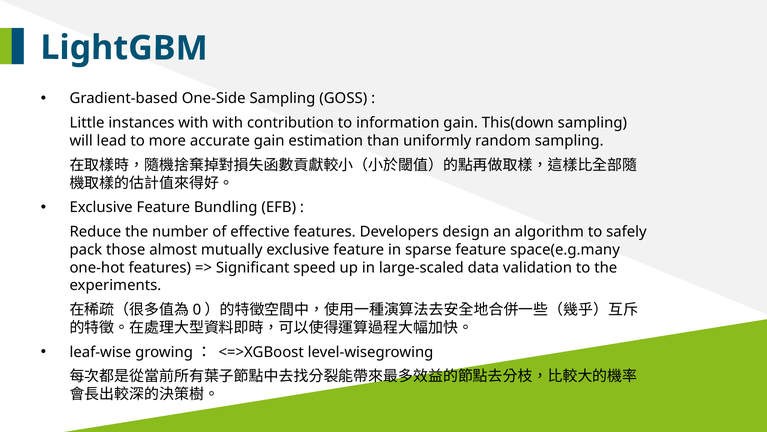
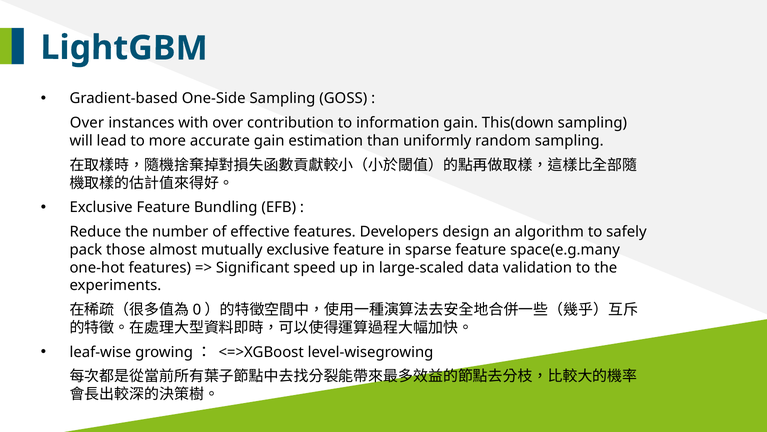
Little: Little -> Over (87, 123)
with with: with -> over (228, 123)
